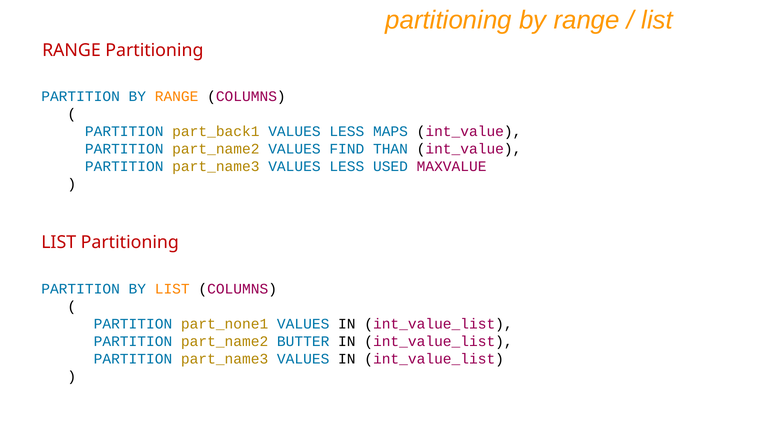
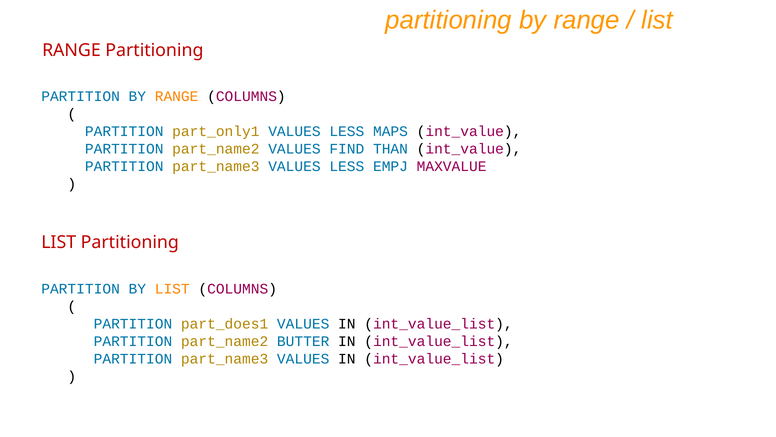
part_back1: part_back1 -> part_only1 (216, 131)
USED: USED -> EMPJ (390, 166)
part_none1: part_none1 -> part_does1 (225, 323)
